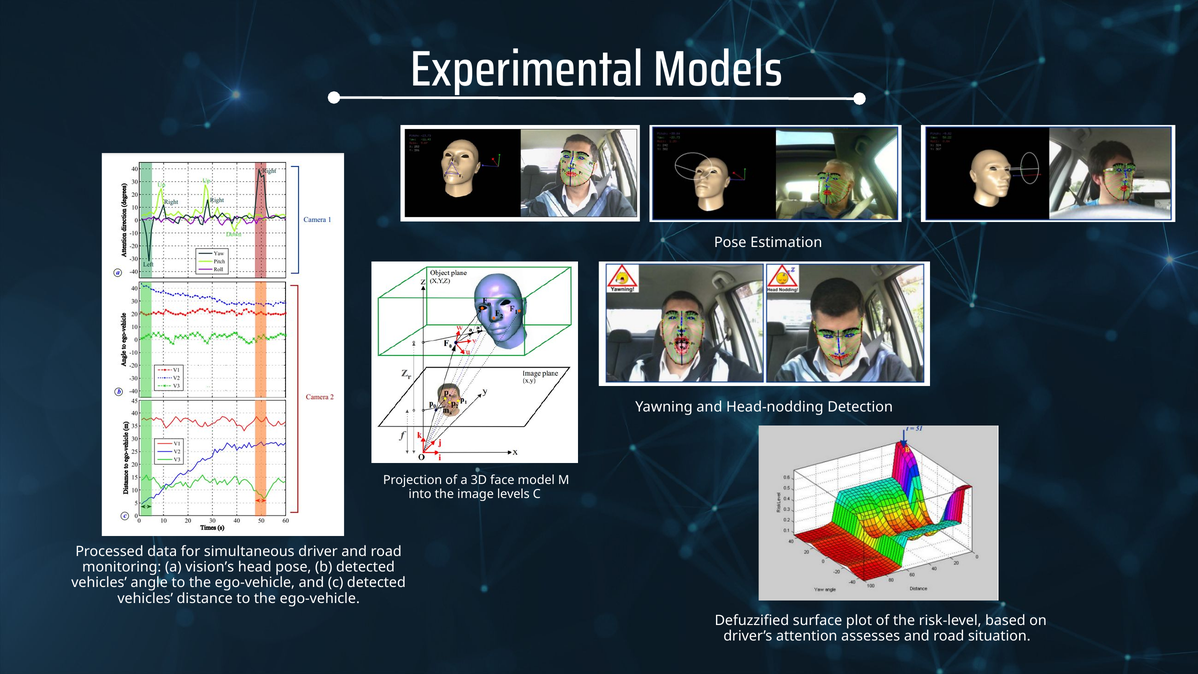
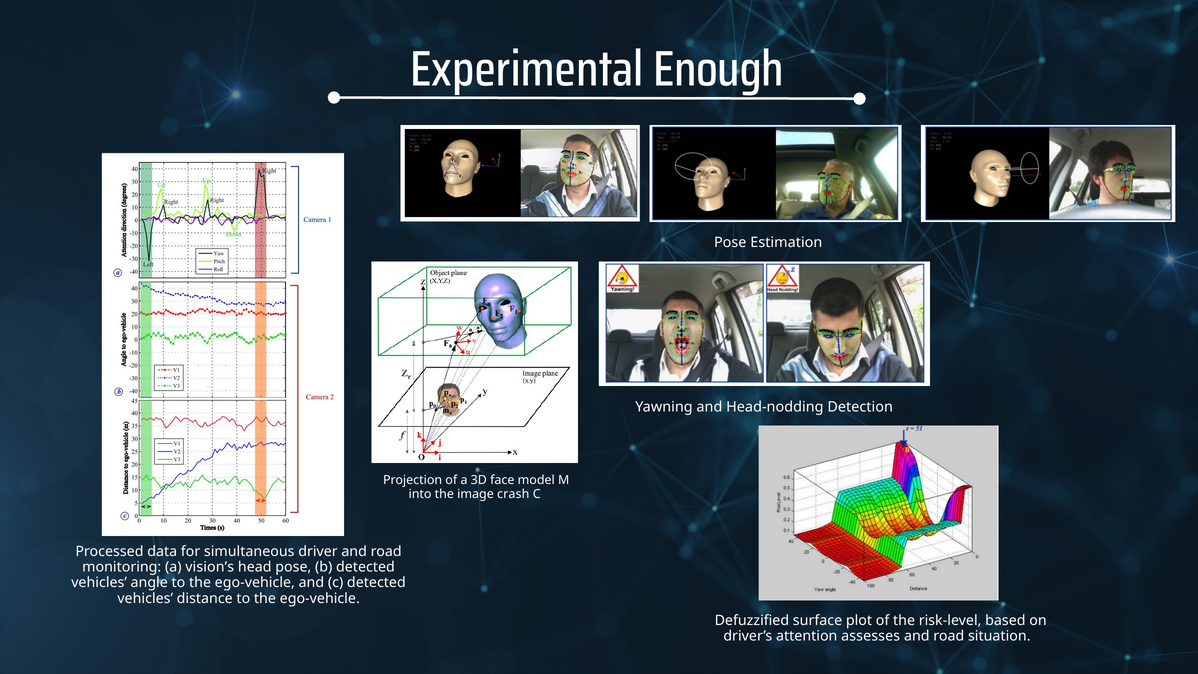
Models: Models -> Enough (719, 69)
levels: levels -> crash (513, 494)
